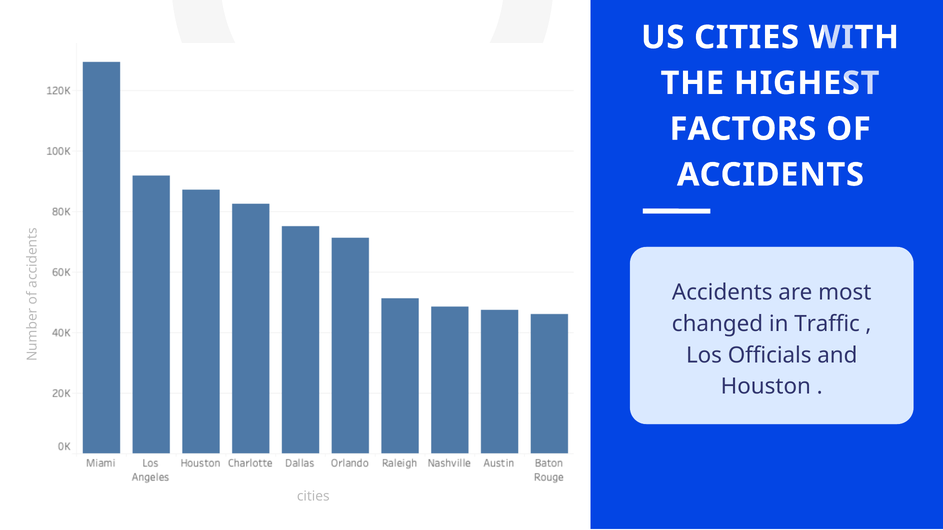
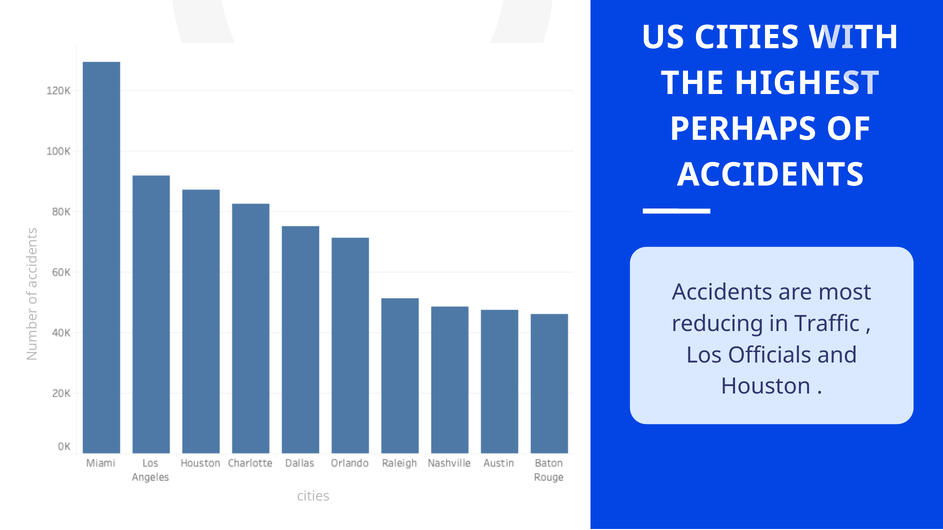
FACTORS: FACTORS -> PERHAPS (743, 129)
changed: changed -> reducing (718, 324)
